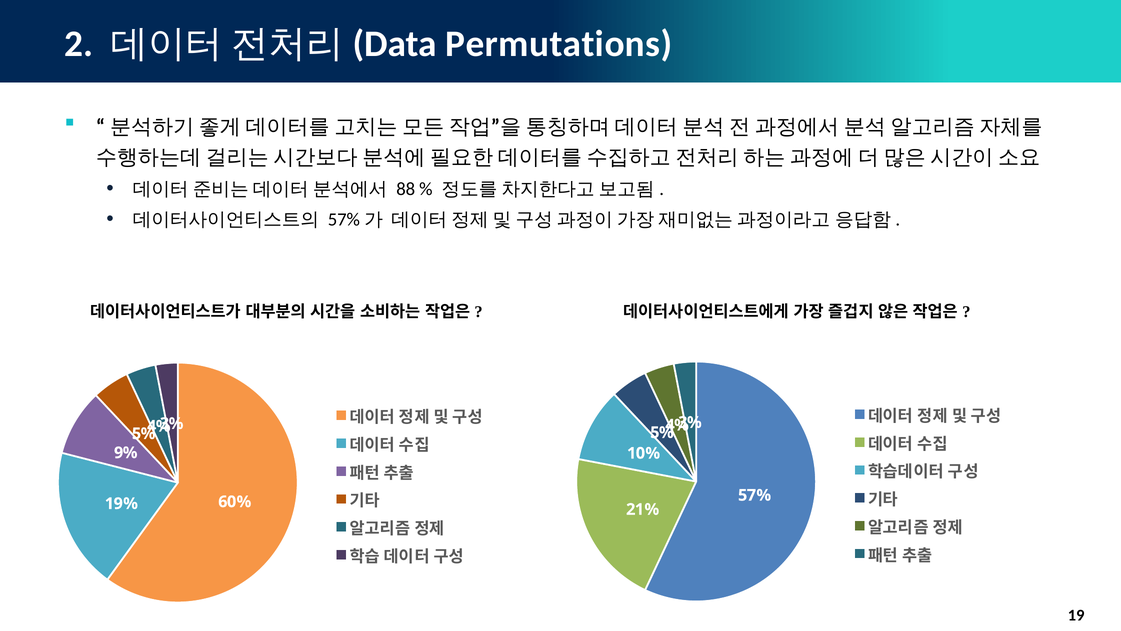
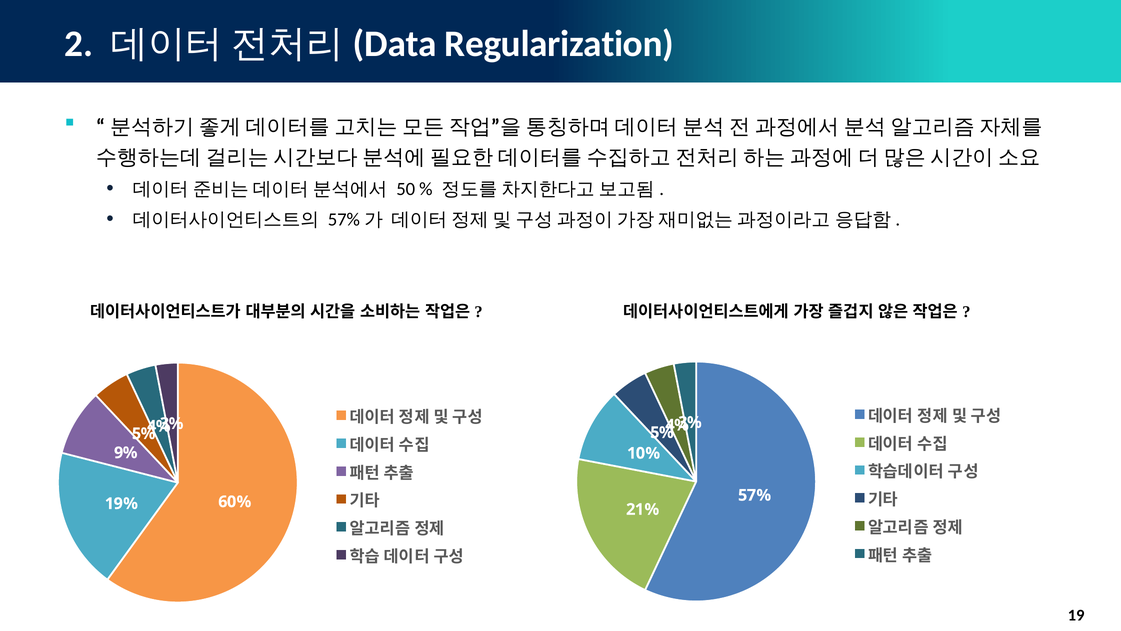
Permutations: Permutations -> Regularization (559, 44)
88: 88 -> 50 (406, 189)
